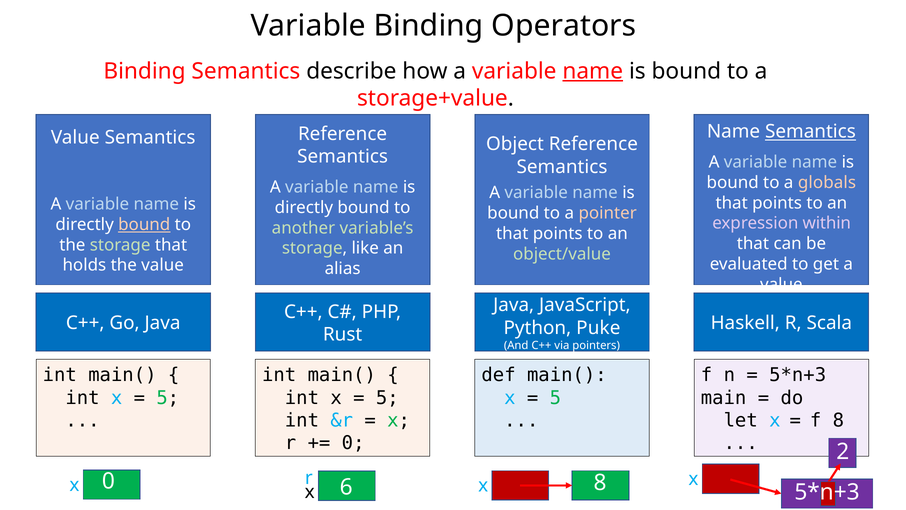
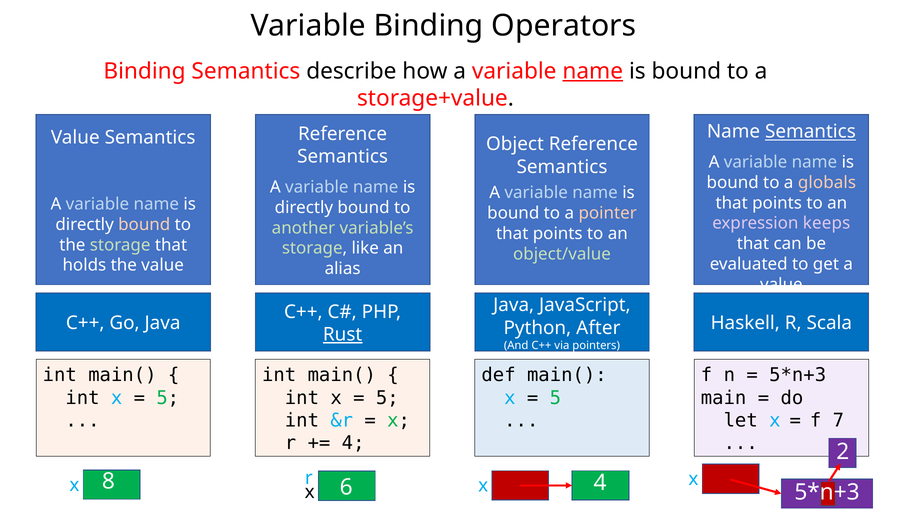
within: within -> keeps (827, 223)
bound underline: present -> none (144, 224)
Puke: Puke -> After (598, 328)
Rust underline: none -> present (343, 334)
f 8: 8 -> 7 (838, 420)
0: 0 -> 4 (353, 443)
x 8: 8 -> 4 (600, 482)
x 0: 0 -> 8 (108, 481)
